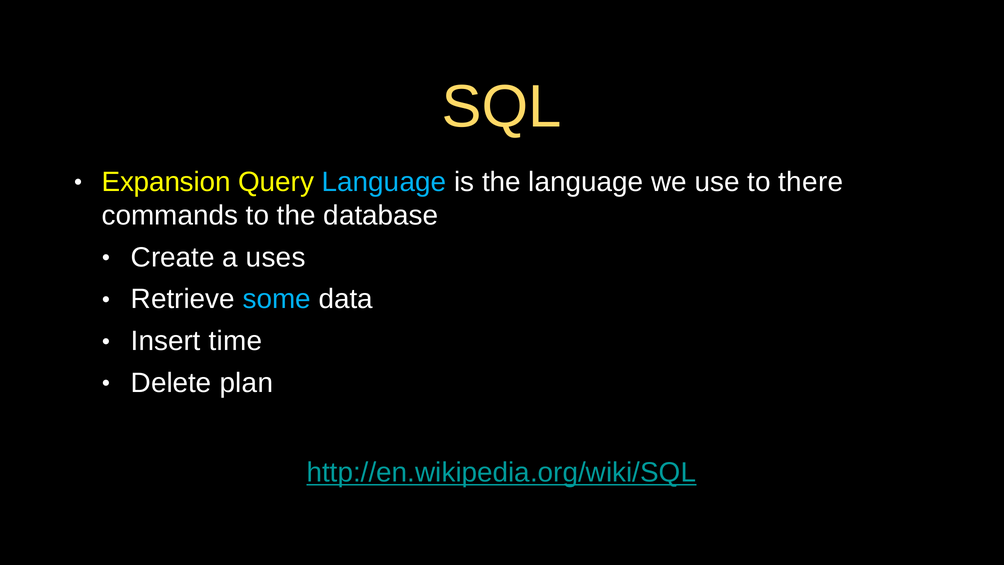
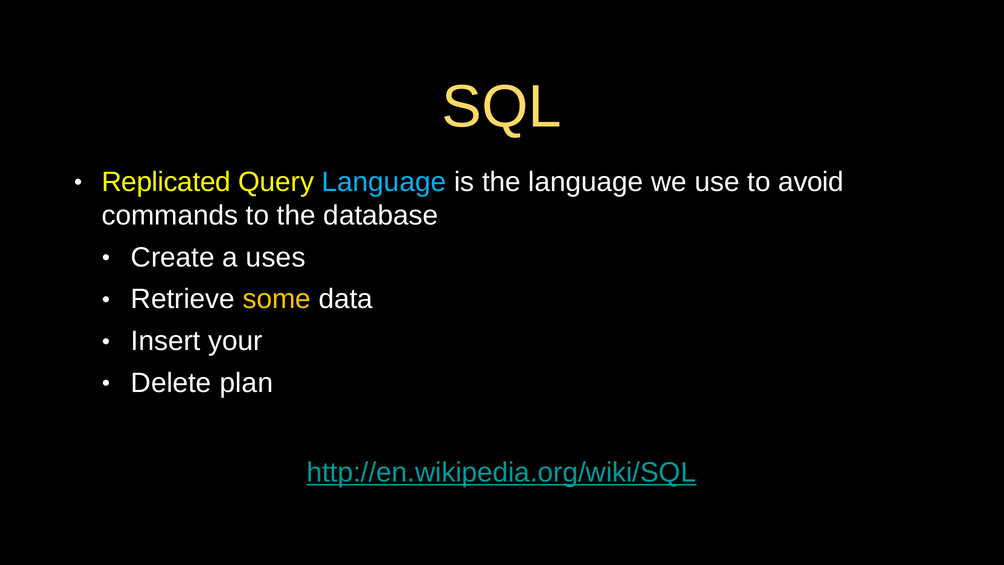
Expansion: Expansion -> Replicated (166, 182)
there: there -> avoid (811, 182)
some colour: light blue -> yellow (277, 299)
time: time -> your (236, 341)
